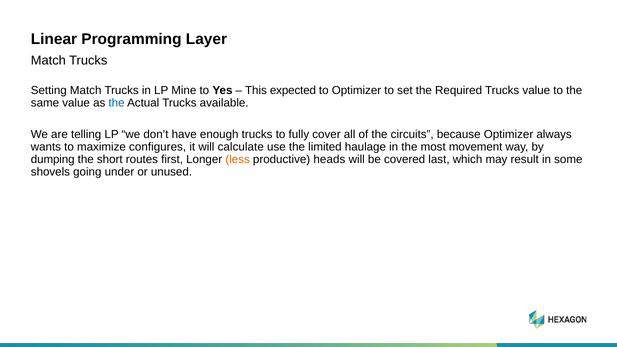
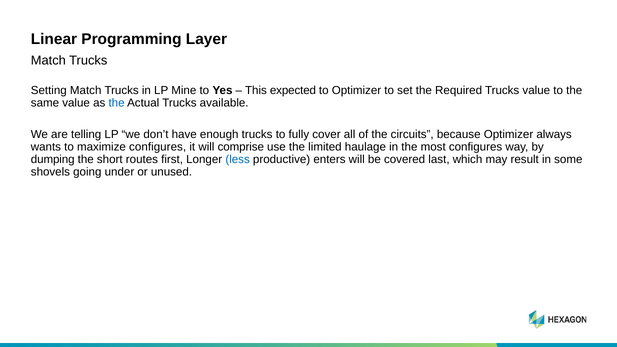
calculate: calculate -> comprise (241, 147)
most movement: movement -> configures (476, 147)
less colour: orange -> blue (238, 159)
heads: heads -> enters (329, 159)
